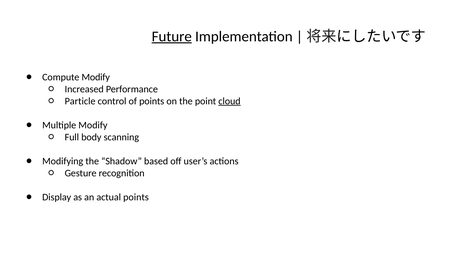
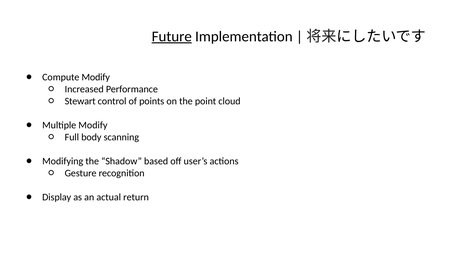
Particle: Particle -> Stewart (80, 101)
cloud underline: present -> none (229, 101)
actual points: points -> return (136, 197)
